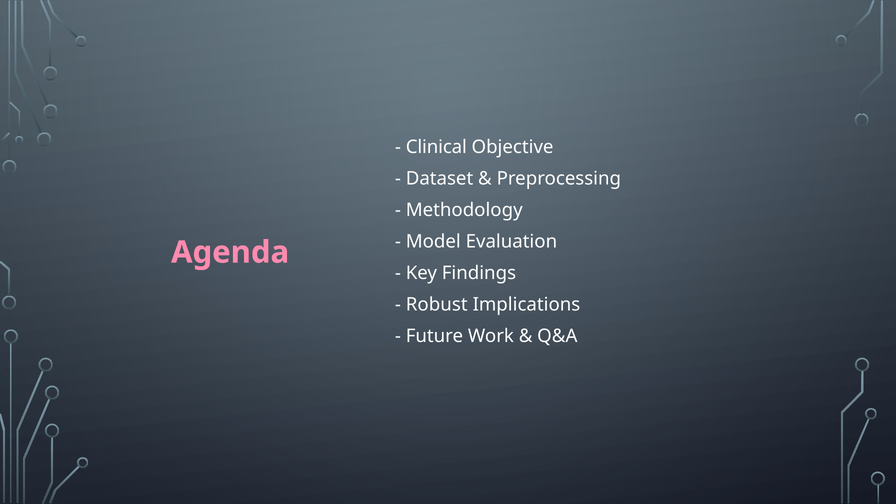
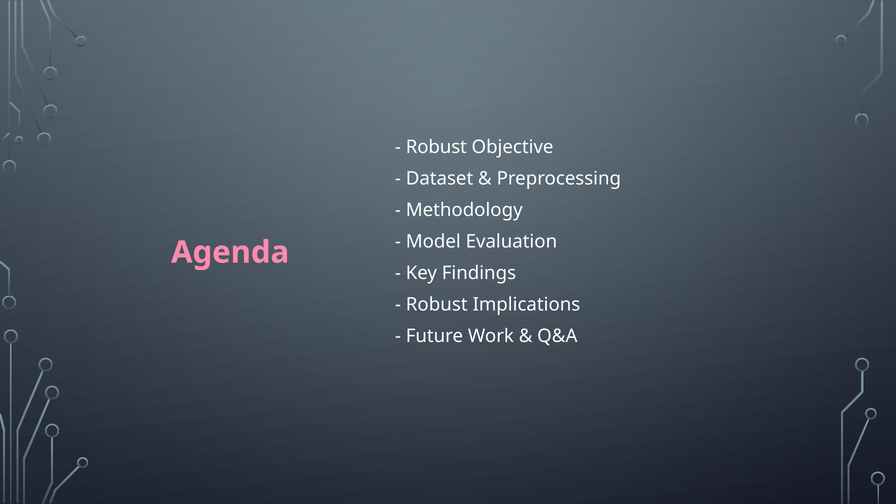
Clinical: Clinical -> Robust (436, 147)
